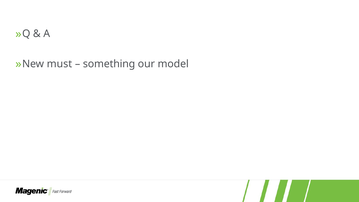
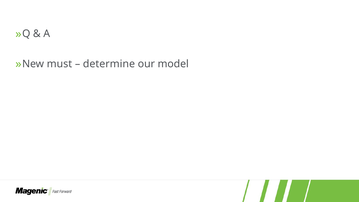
something: something -> determine (109, 64)
